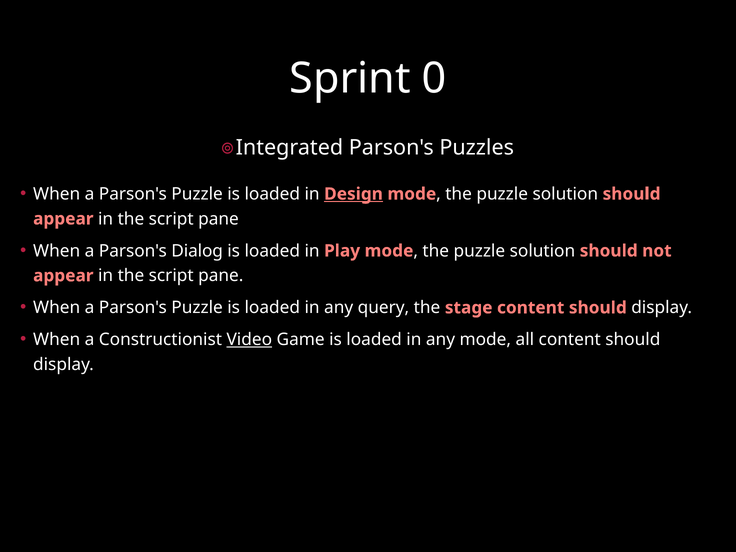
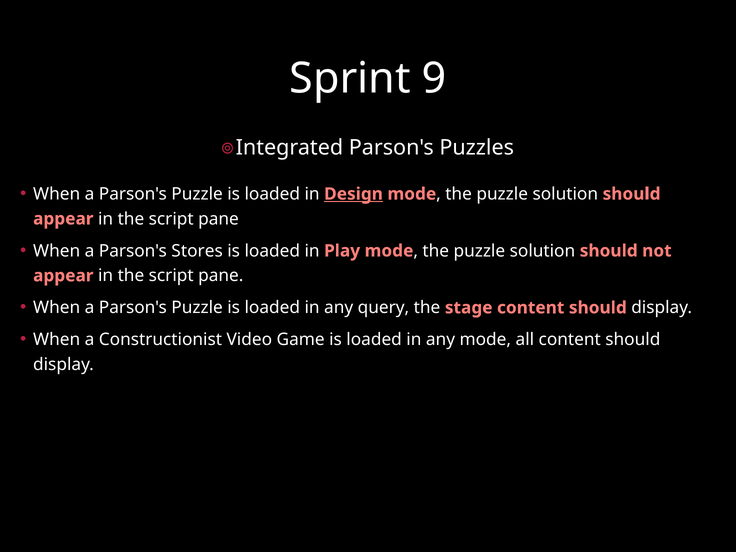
0: 0 -> 9 (434, 78)
Dialog: Dialog -> Stores (197, 251)
Video underline: present -> none (249, 340)
